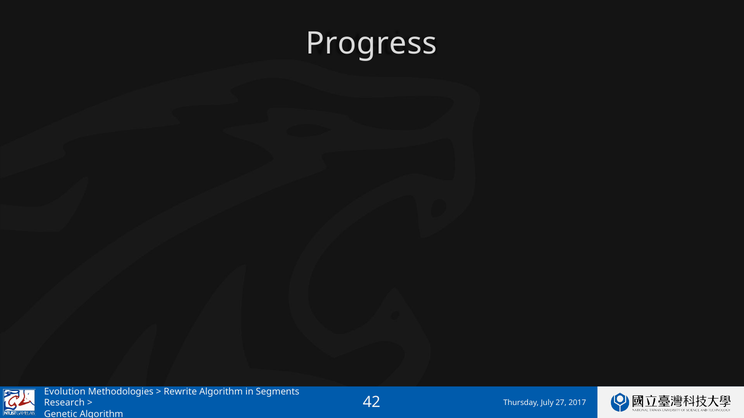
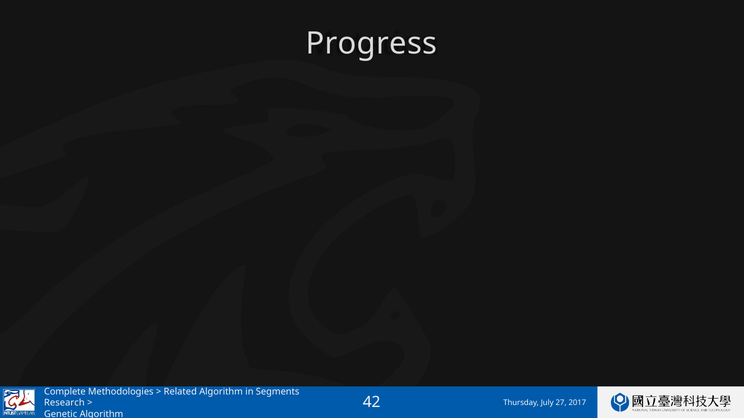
Evolution: Evolution -> Complete (65, 392)
Rewrite: Rewrite -> Related (180, 392)
